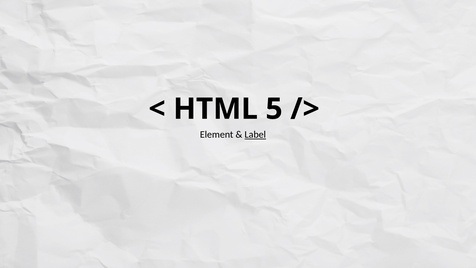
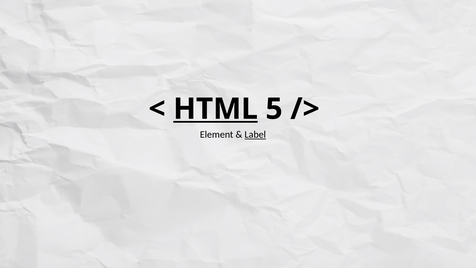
HTML underline: none -> present (216, 109)
